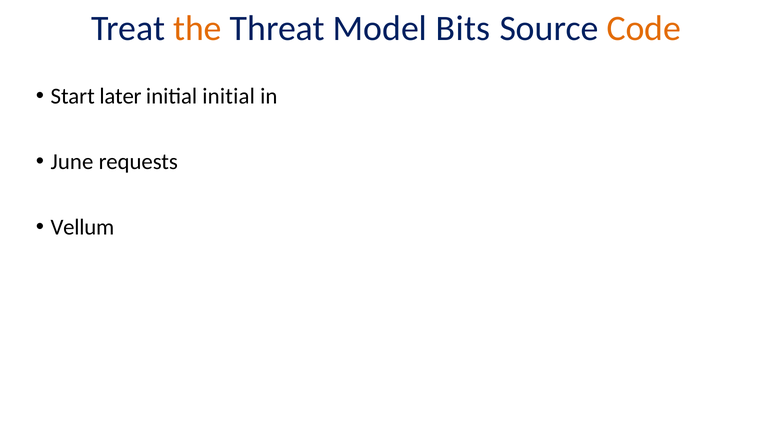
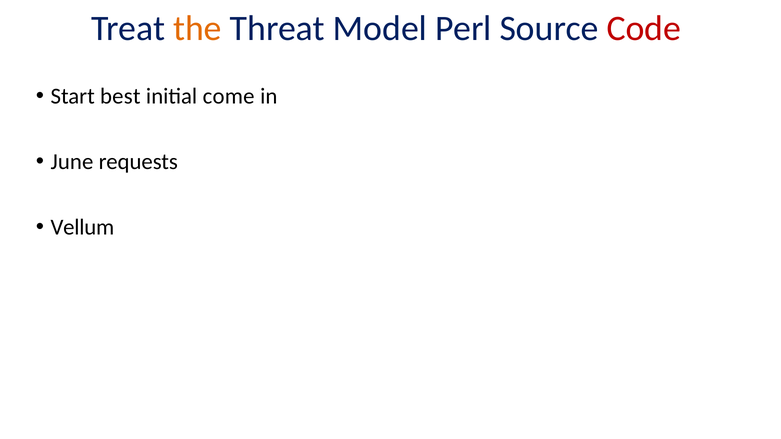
Bits: Bits -> Perl (463, 28)
Code colour: orange -> red (644, 28)
later: later -> best (120, 96)
initial initial: initial -> come (229, 96)
